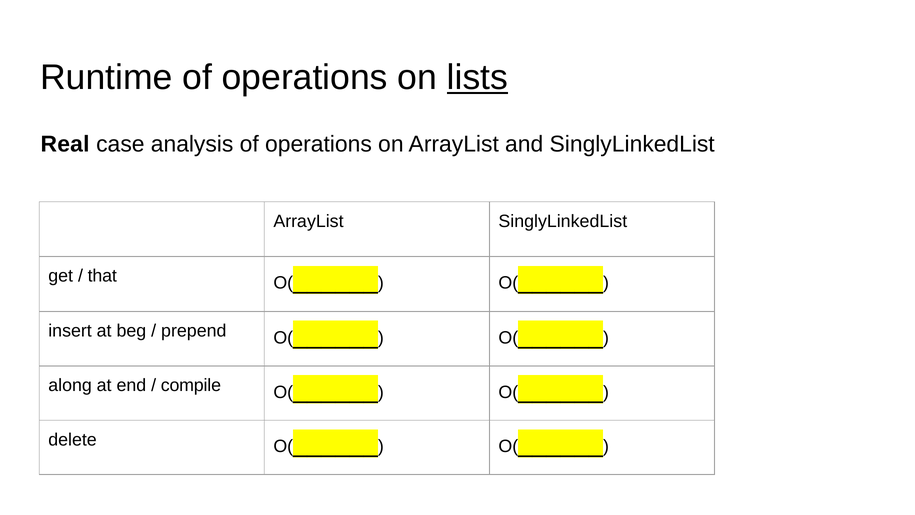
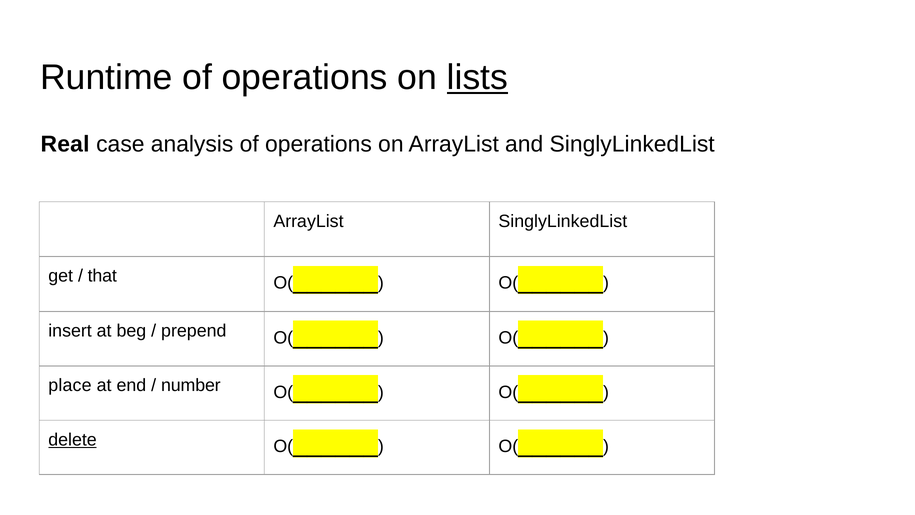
along: along -> place (70, 385)
compile: compile -> number (191, 385)
delete underline: none -> present (73, 439)
